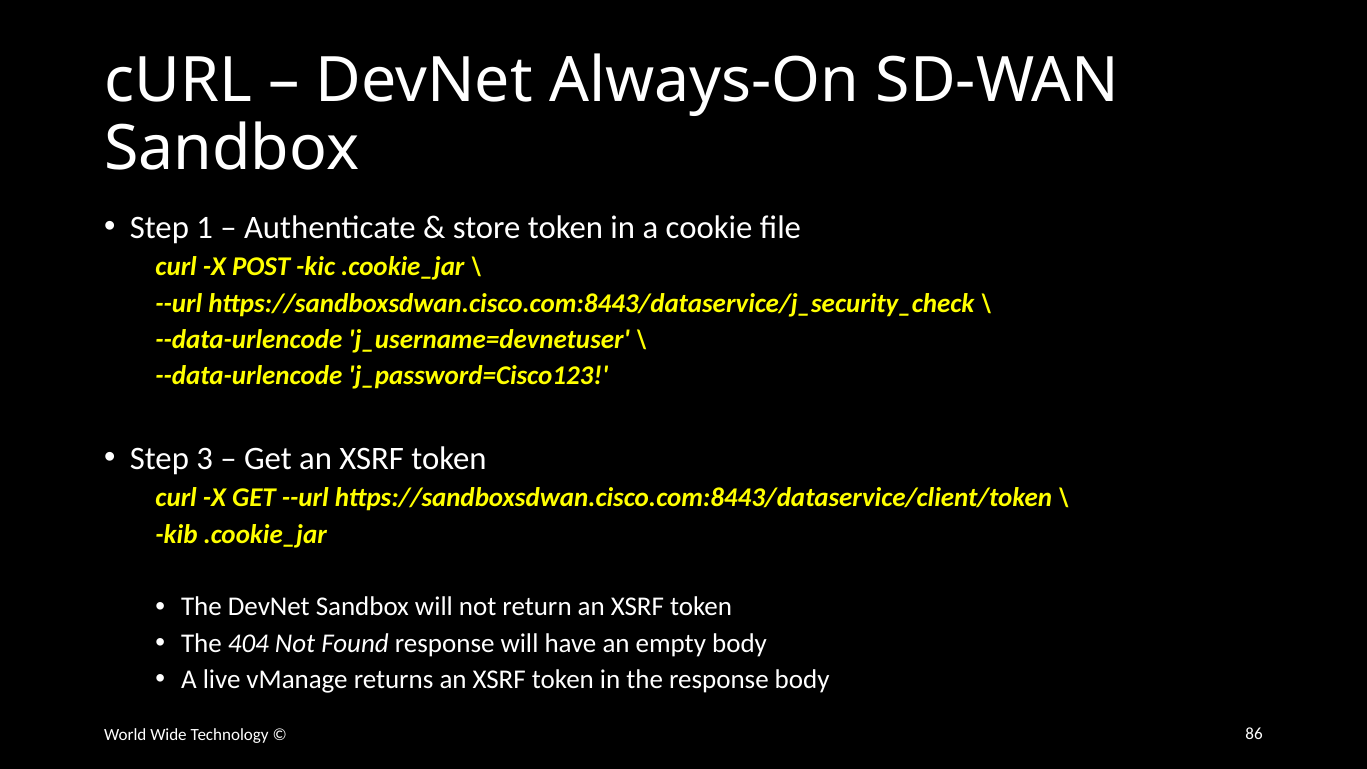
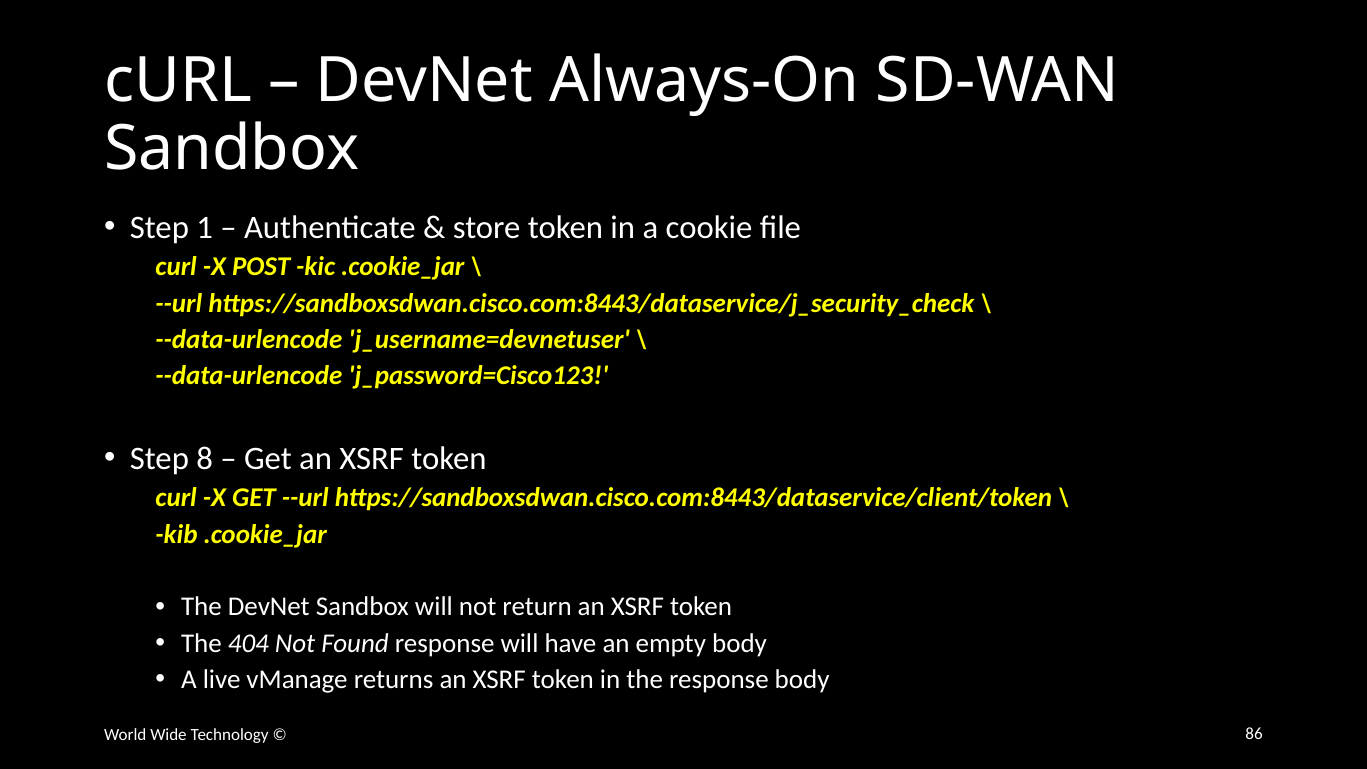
3: 3 -> 8 (205, 459)
